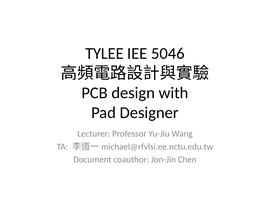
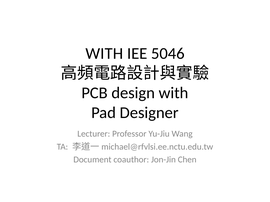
TYLEE: TYLEE -> WITH (104, 54)
